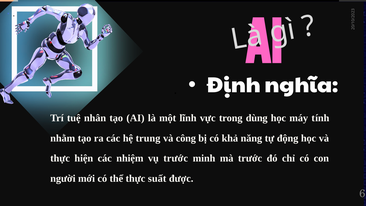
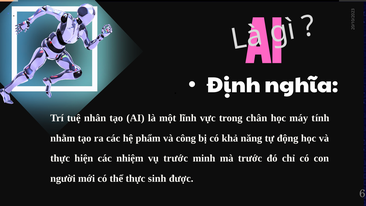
dùng: dùng -> chân (257, 118)
trung: trung -> phẩm (148, 138)
suất: suất -> sinh (157, 178)
